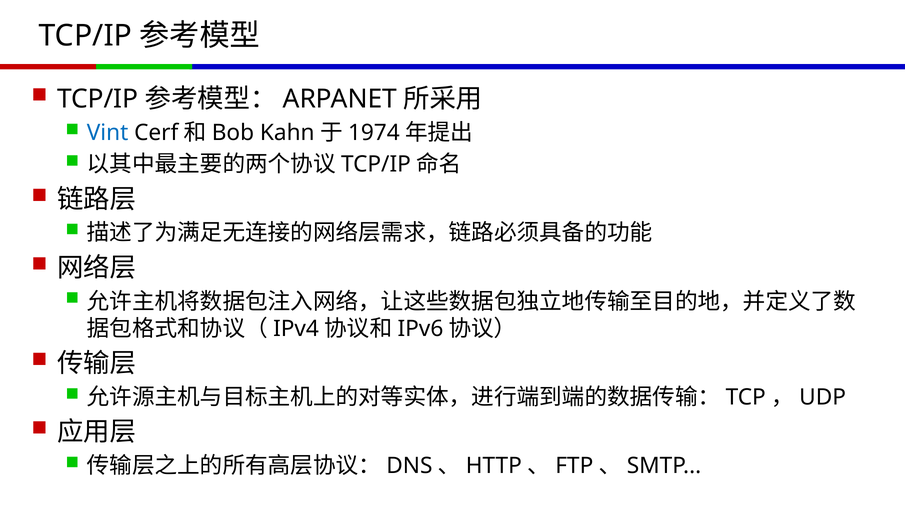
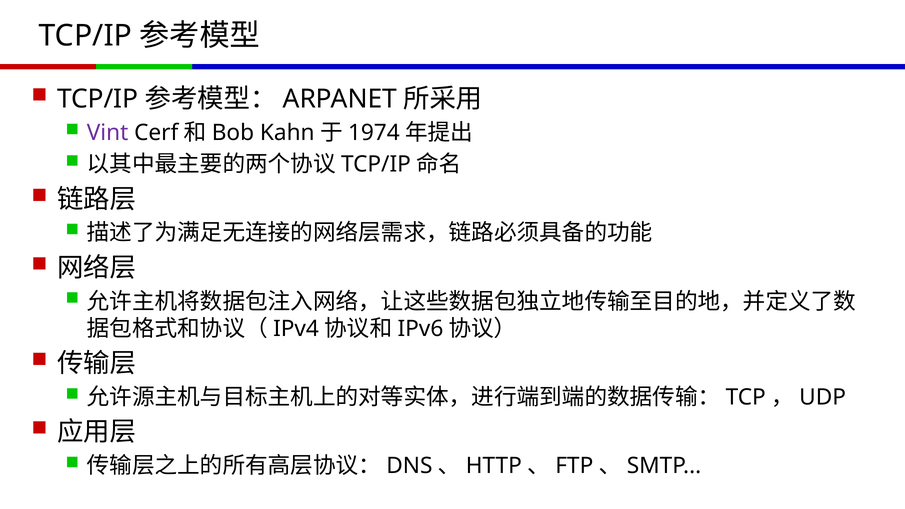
Vint colour: blue -> purple (108, 133)
